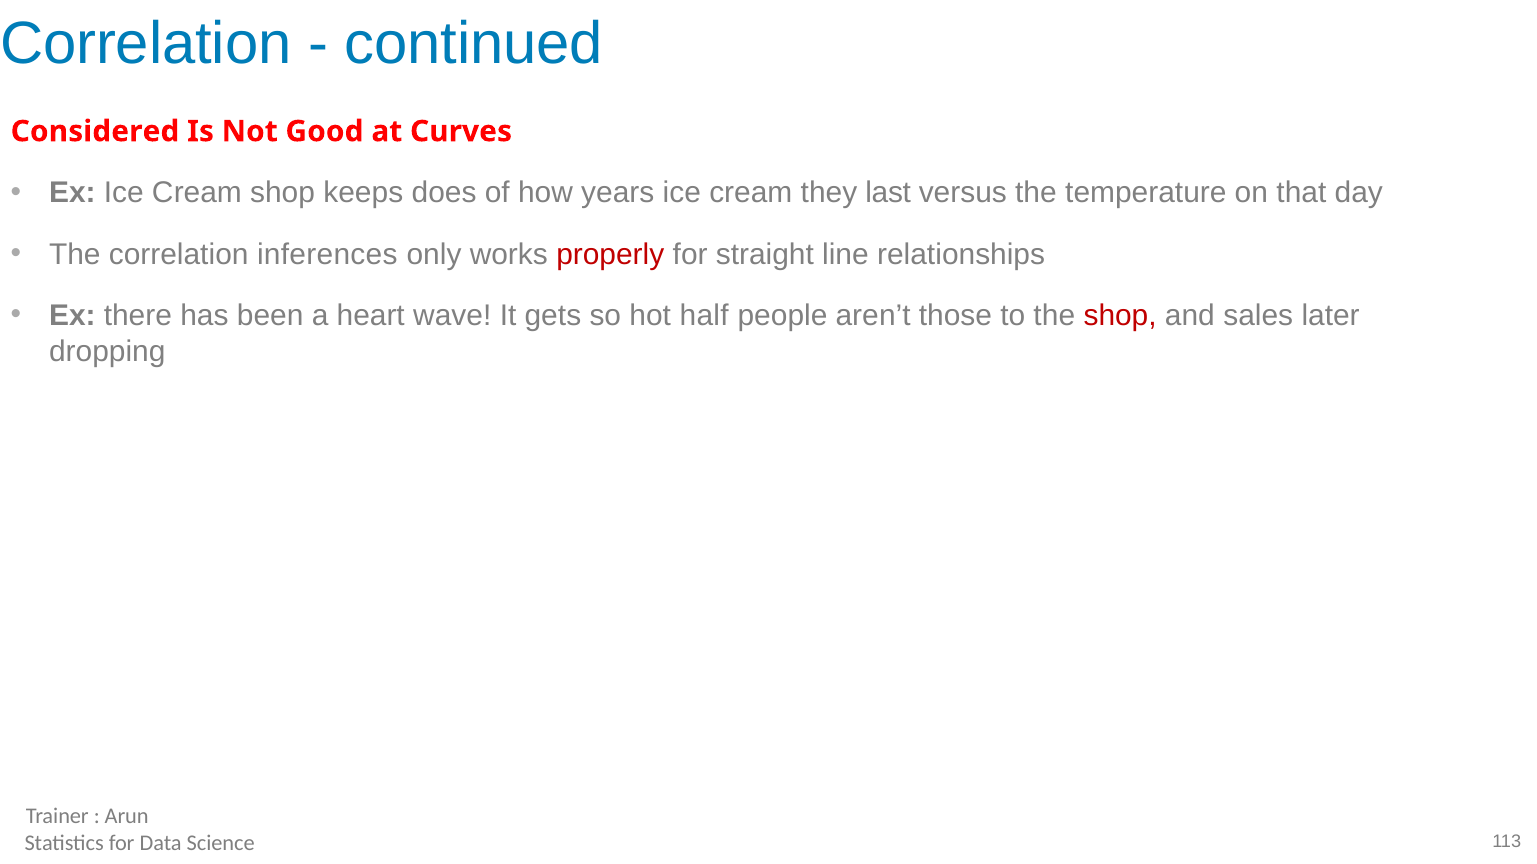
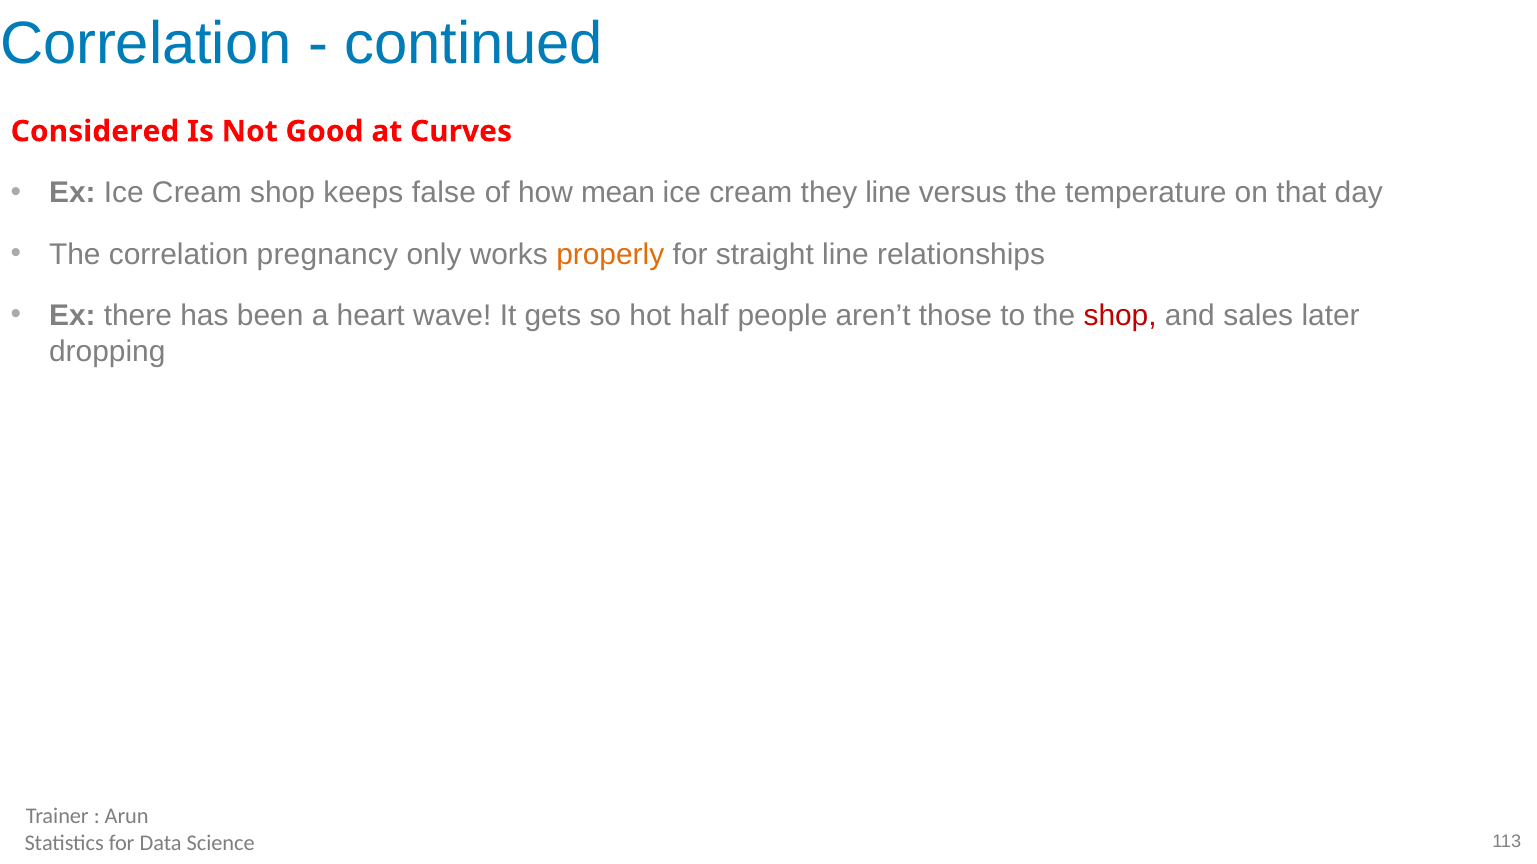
does: does -> false (444, 193)
years: years -> mean (618, 193)
they last: last -> line (888, 193)
inferences: inferences -> pregnancy (327, 254)
properly colour: red -> orange (610, 254)
